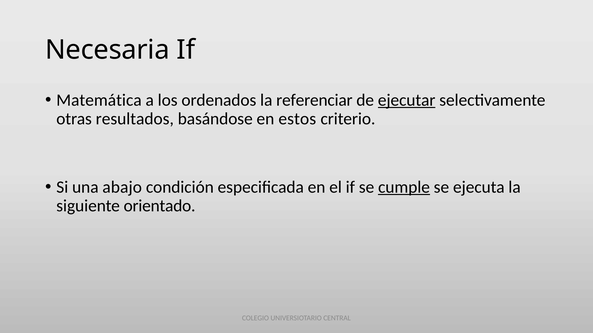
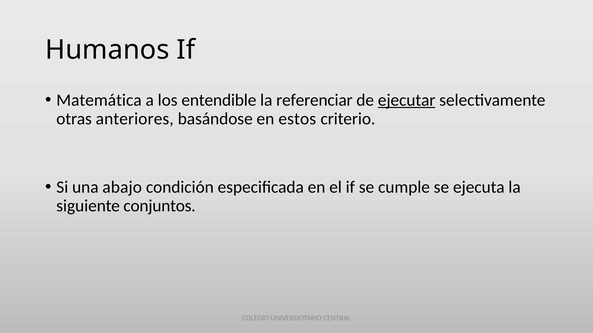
Necesaria: Necesaria -> Humanos (107, 50)
ordenados: ordenados -> entendible (219, 100)
resultados: resultados -> anteriores (135, 119)
cumple underline: present -> none (404, 187)
orientado: orientado -> conjuntos (160, 206)
